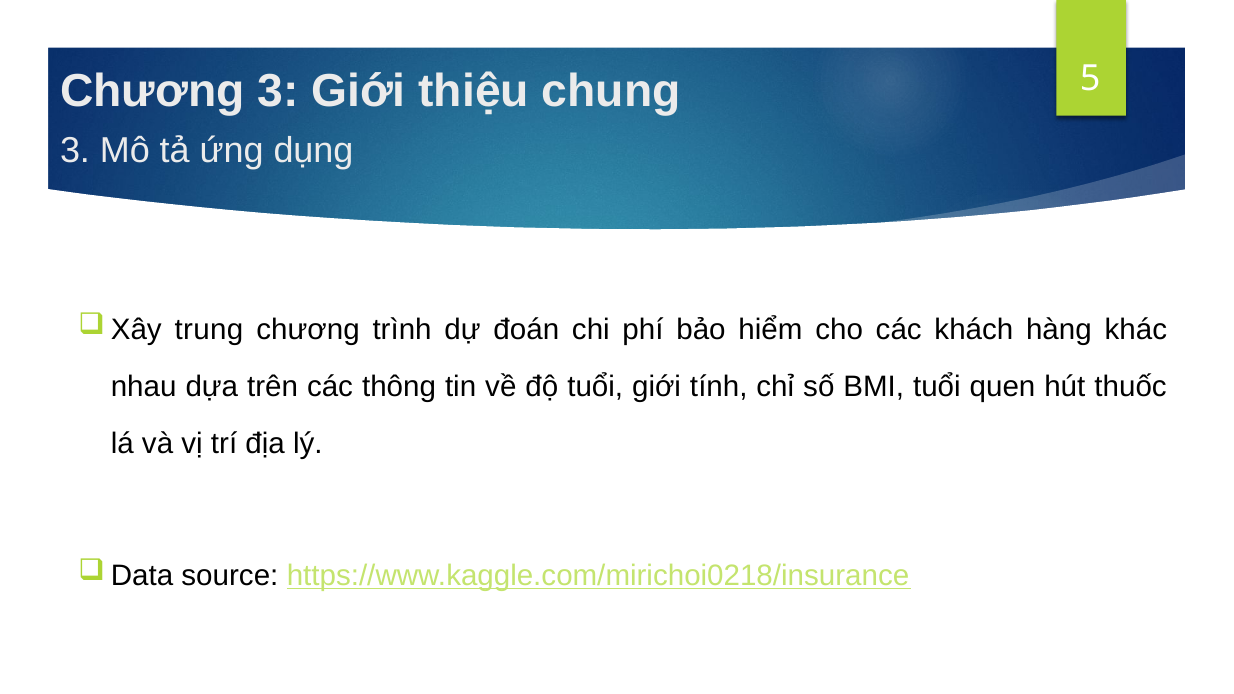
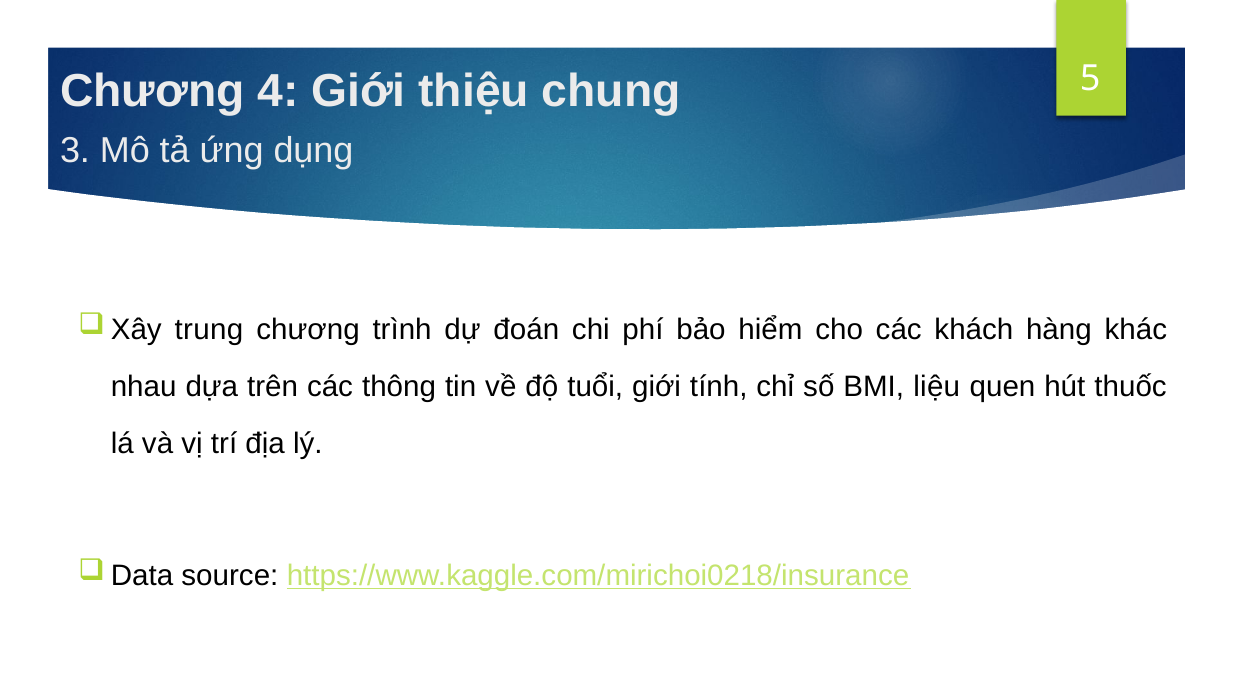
Chương 3: 3 -> 4 (278, 91)
BMI tuổi: tuổi -> liệu (937, 387)
